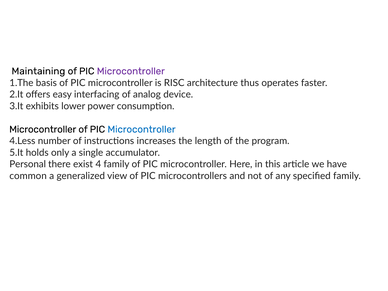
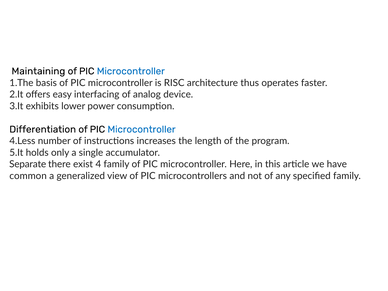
Microcontroller colour: purple -> blue (131, 71)
Microcontroller: Microcontroller -> Differentiation (43, 129)
Personal: Personal -> Separate (28, 164)
